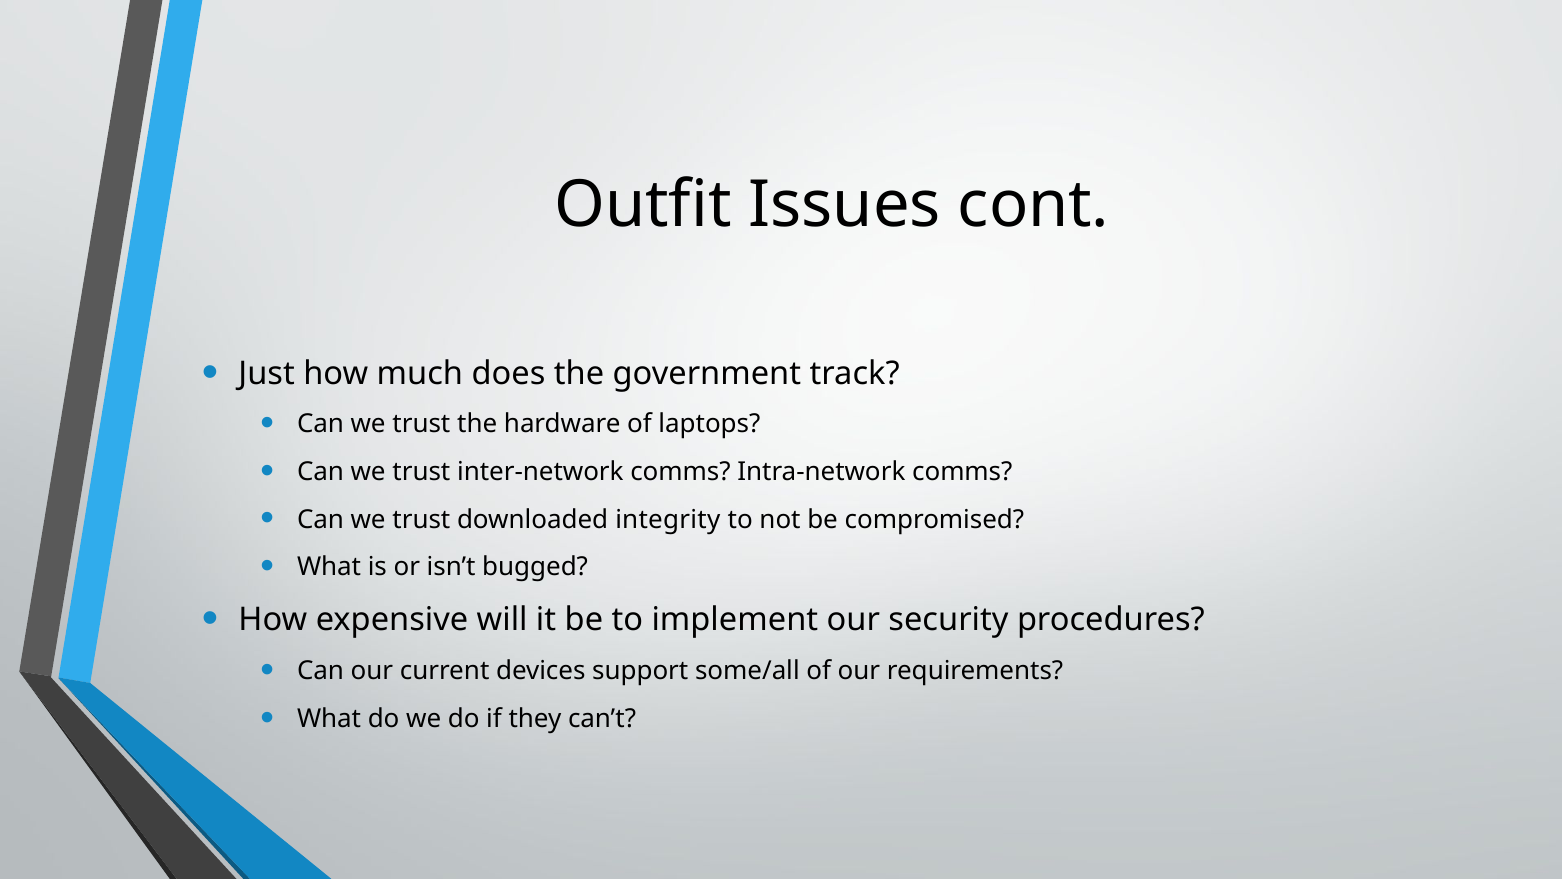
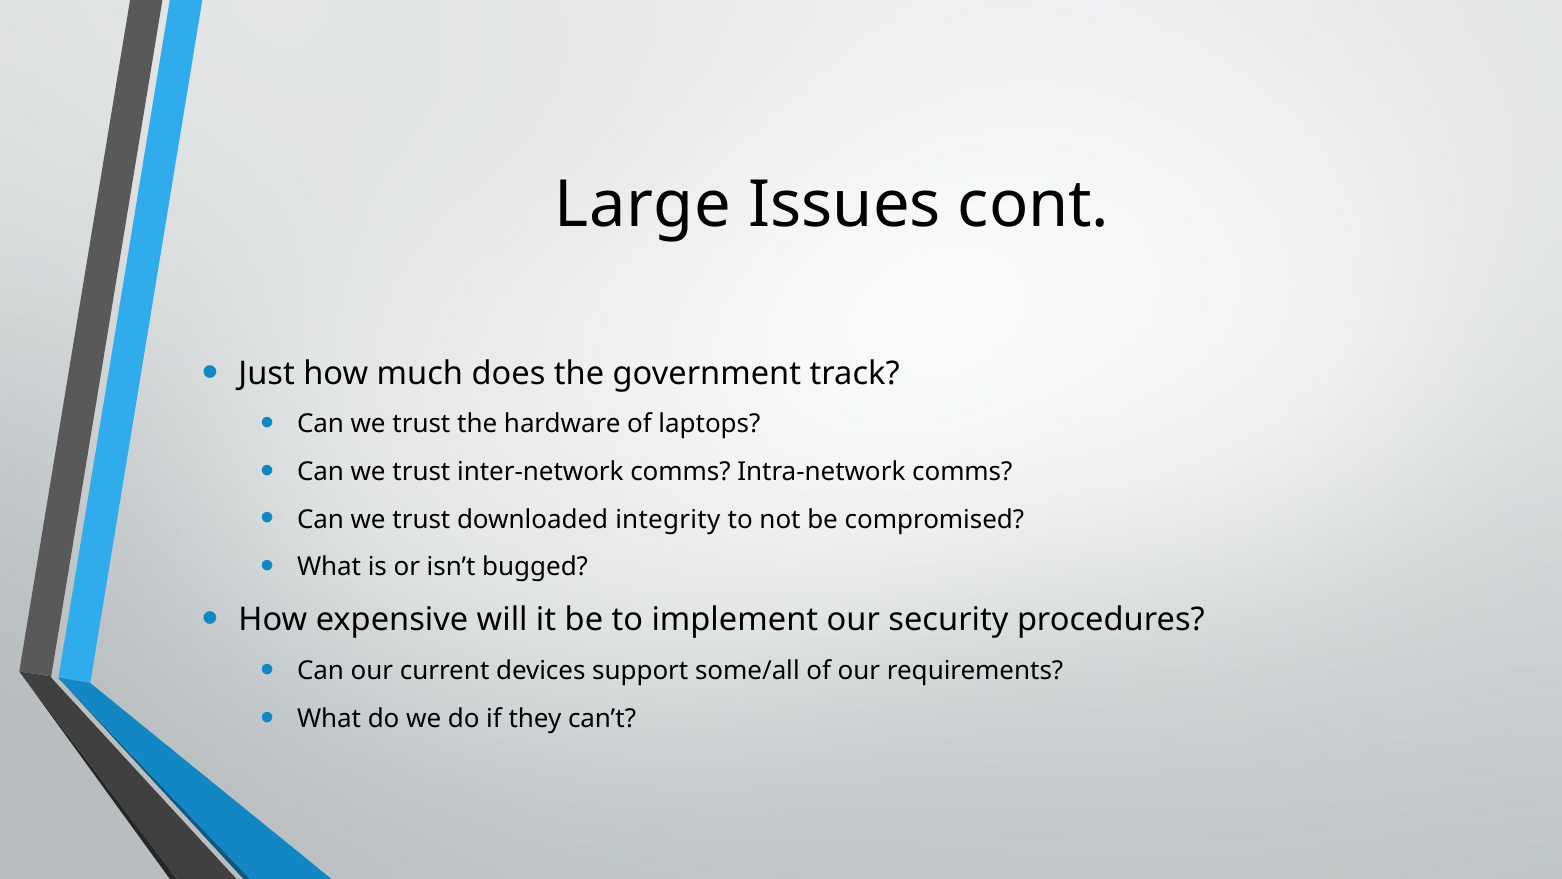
Outfit: Outfit -> Large (643, 205)
